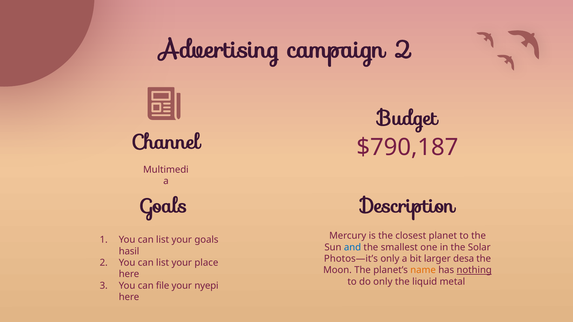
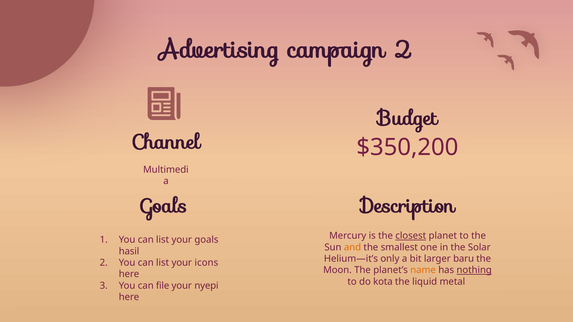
$790,187: $790,187 -> $350,200 (408, 147)
closest underline: none -> present (411, 236)
and colour: blue -> orange (353, 248)
Photos—it’s: Photos—it’s -> Helium—it’s (351, 259)
desa: desa -> baru (464, 259)
place: place -> icons (206, 263)
do only: only -> kota (383, 282)
